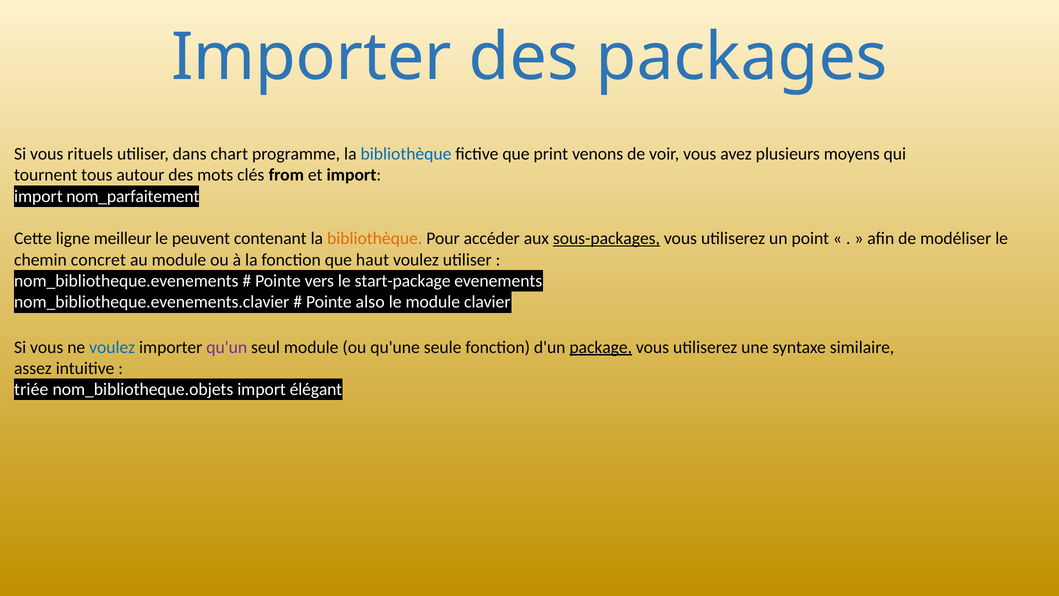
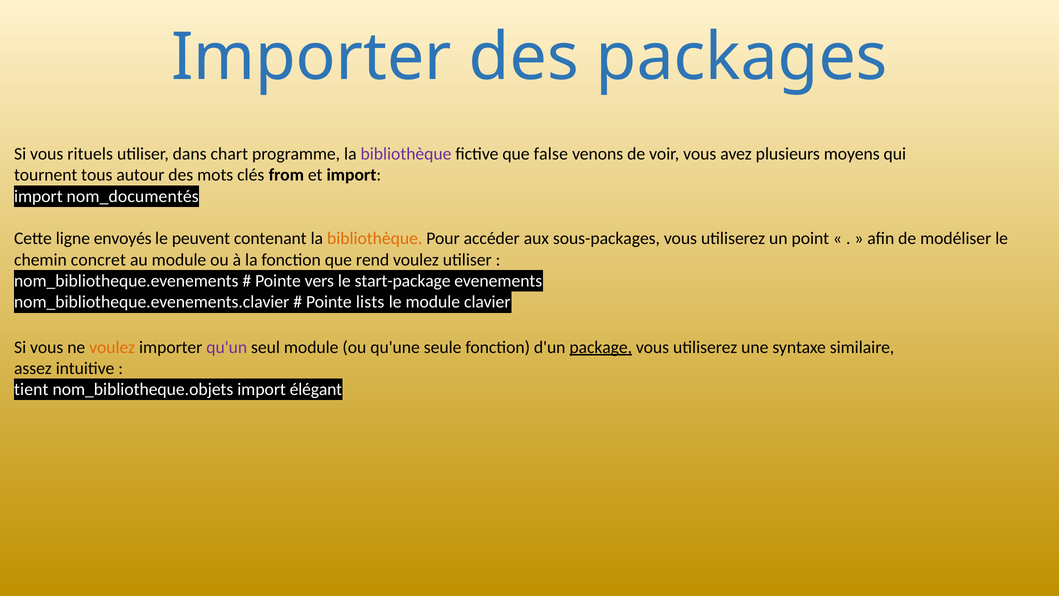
bibliothèque colour: blue -> purple (406, 154)
print: print -> false (551, 154)
nom_parfaitement: nom_parfaitement -> nom_documentés (133, 196)
meilleur: meilleur -> envoyés (123, 238)
sous-packages underline: present -> none (606, 238)
haut: haut -> rend (373, 260)
also: also -> lists (370, 302)
voulez colour: blue -> orange (112, 347)
triée: triée -> tient (31, 389)
